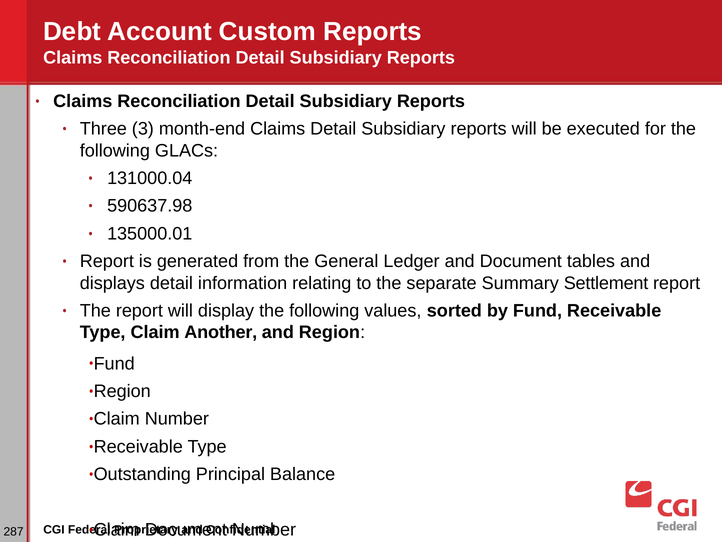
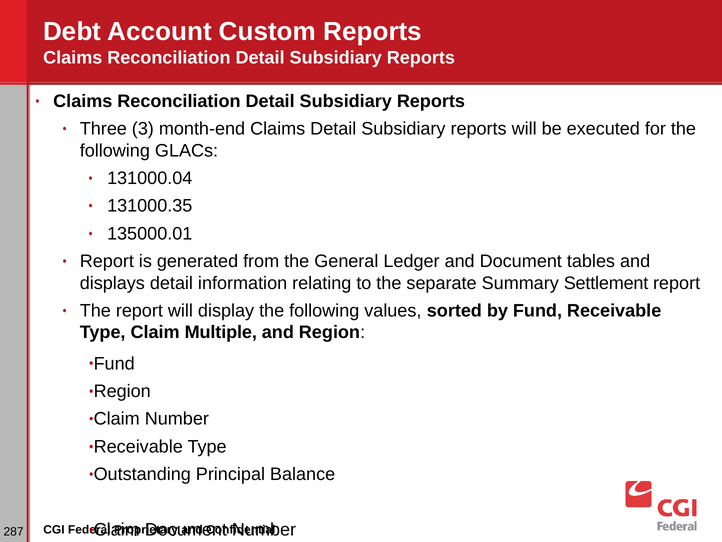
590637.98: 590637.98 -> 131000.35 (150, 206)
Another: Another -> Multiple (221, 332)
